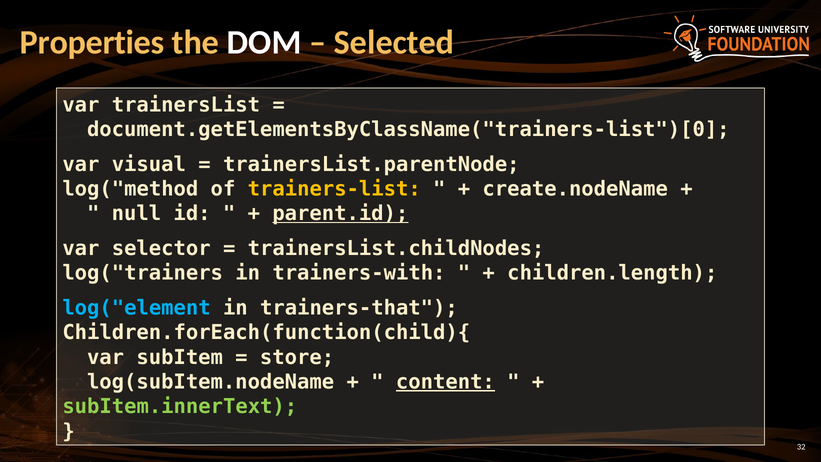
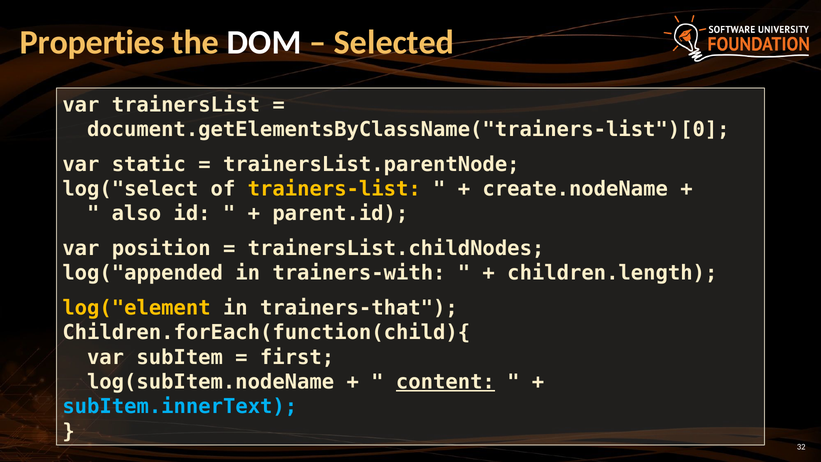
visual: visual -> static (149, 164)
log("method: log("method -> log("select (130, 189)
null: null -> also (136, 214)
parent.id underline: present -> none (340, 214)
selector: selector -> position (161, 248)
log("trainers: log("trainers -> log("appended (143, 273)
log("element colour: light blue -> yellow (137, 308)
store: store -> first (297, 357)
subItem.innerText colour: light green -> light blue (180, 407)
